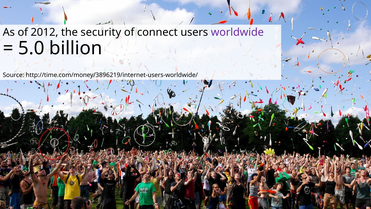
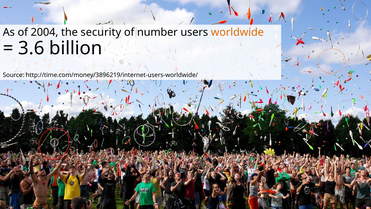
2012: 2012 -> 2004 (44, 32)
connect: connect -> number (157, 32)
worldwide colour: purple -> orange (237, 32)
5.0: 5.0 -> 3.6 (31, 48)
